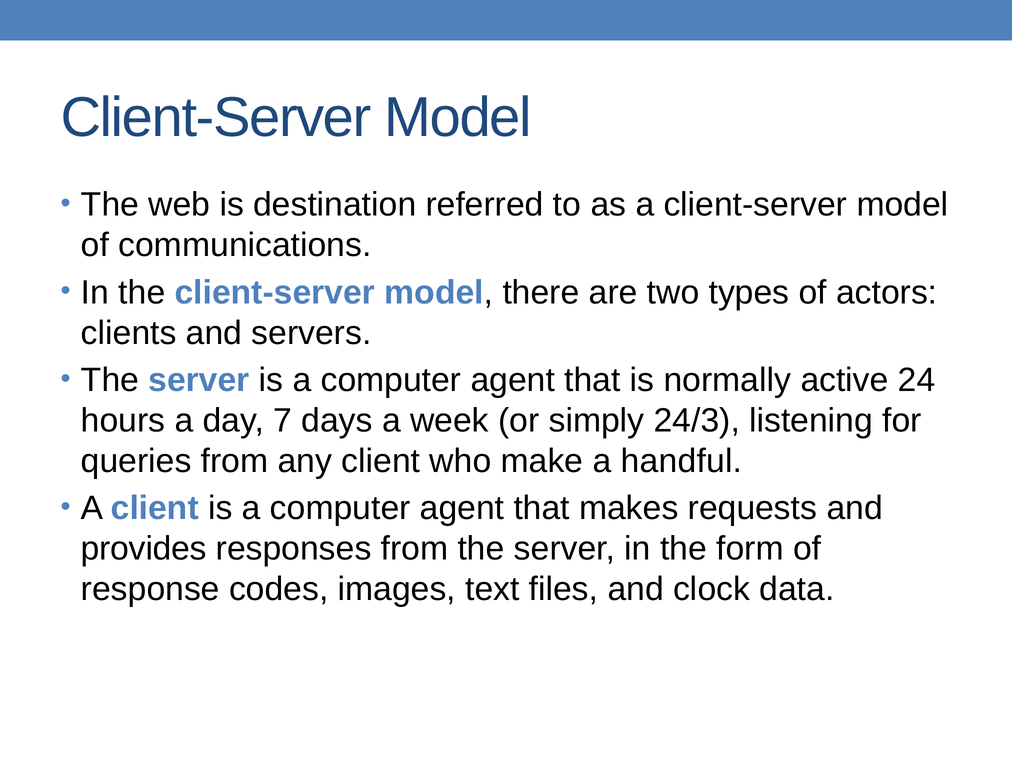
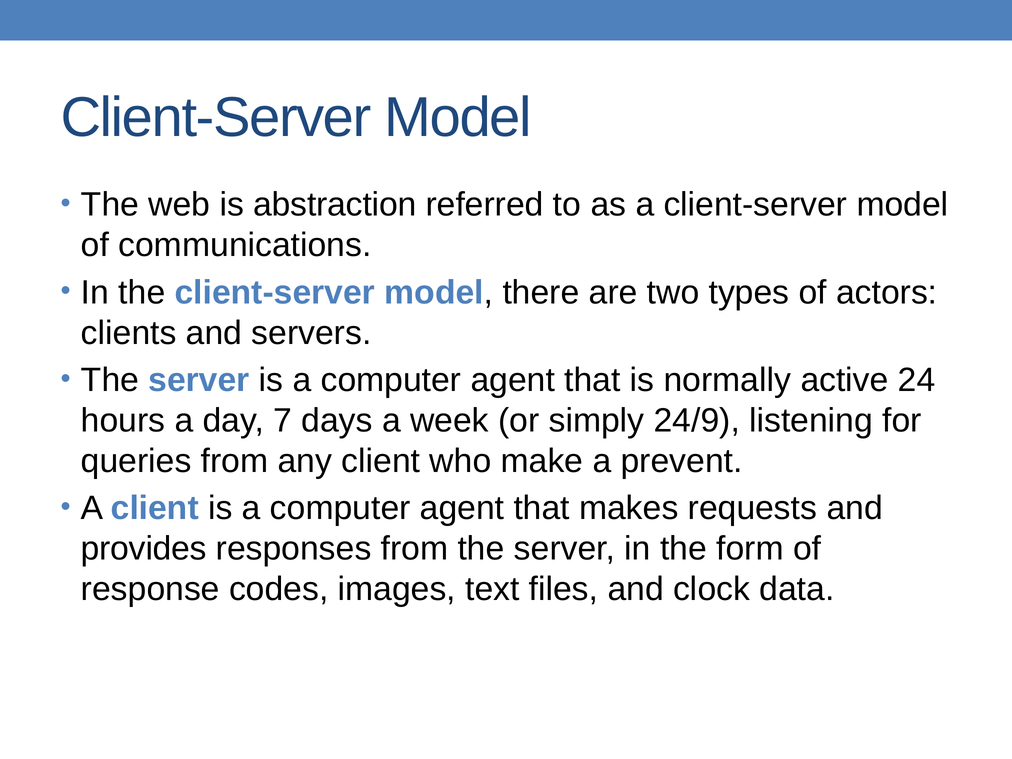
destination: destination -> abstraction (335, 205)
24/3: 24/3 -> 24/9 (697, 421)
handful: handful -> prevent (682, 461)
